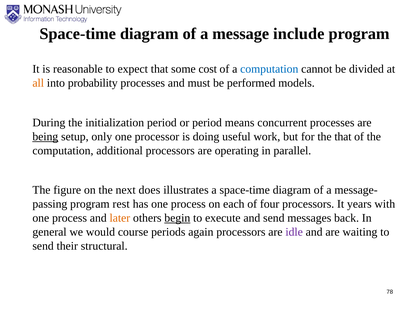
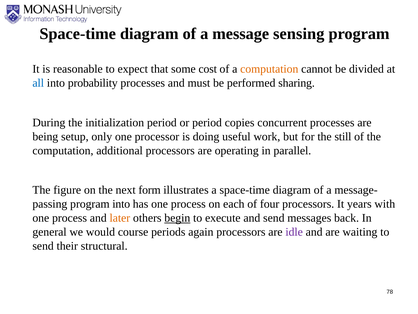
include: include -> sensing (299, 34)
computation colour: blue -> orange (269, 69)
all colour: orange -> blue (38, 83)
models: models -> sharing (297, 83)
means: means -> copies (240, 122)
being underline: present -> none (45, 136)
the that: that -> still (343, 136)
does: does -> form (150, 190)
program rest: rest -> into (121, 204)
